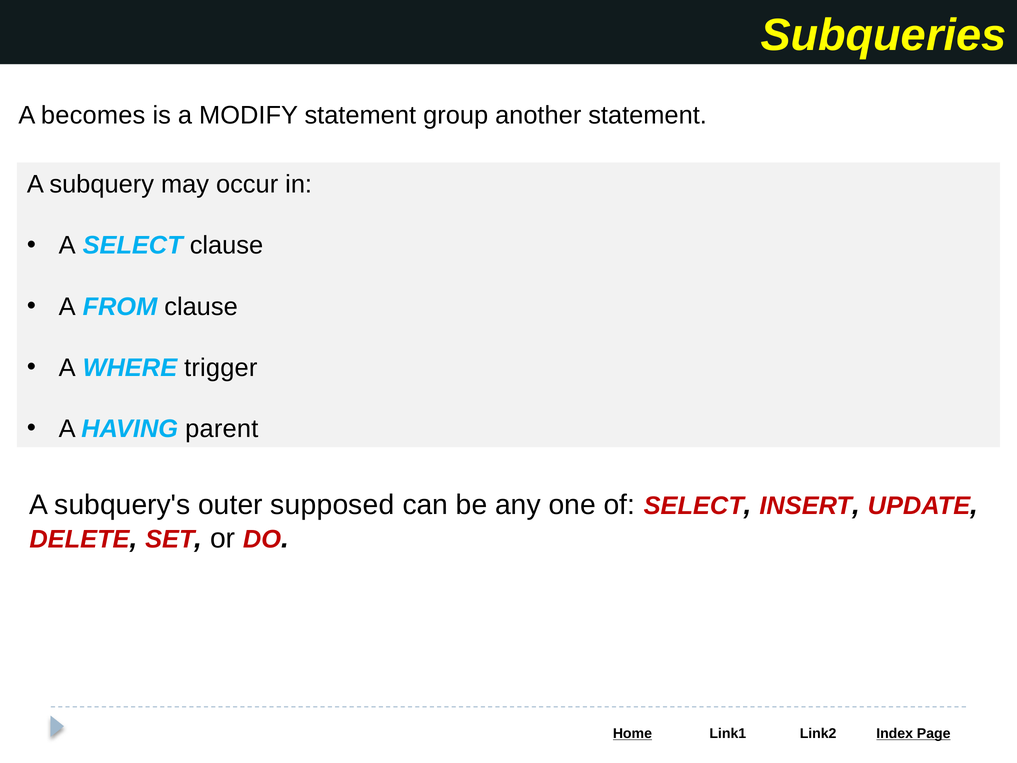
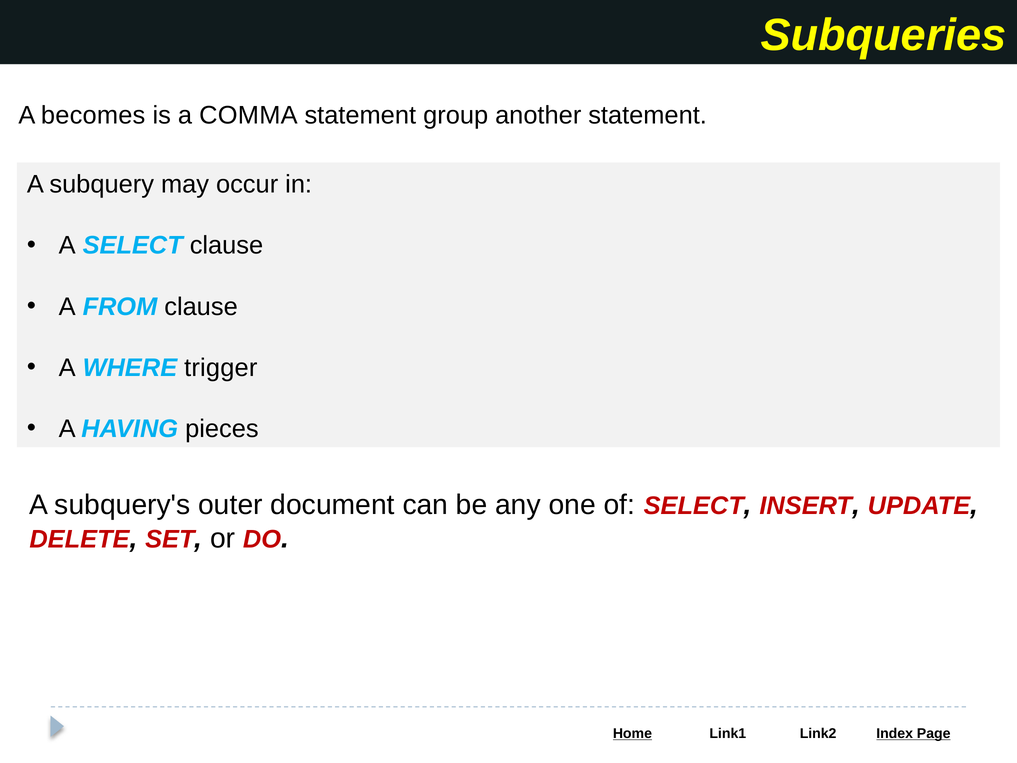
MODIFY: MODIFY -> COMMA (248, 115)
parent: parent -> pieces (222, 429)
supposed: supposed -> document (333, 505)
